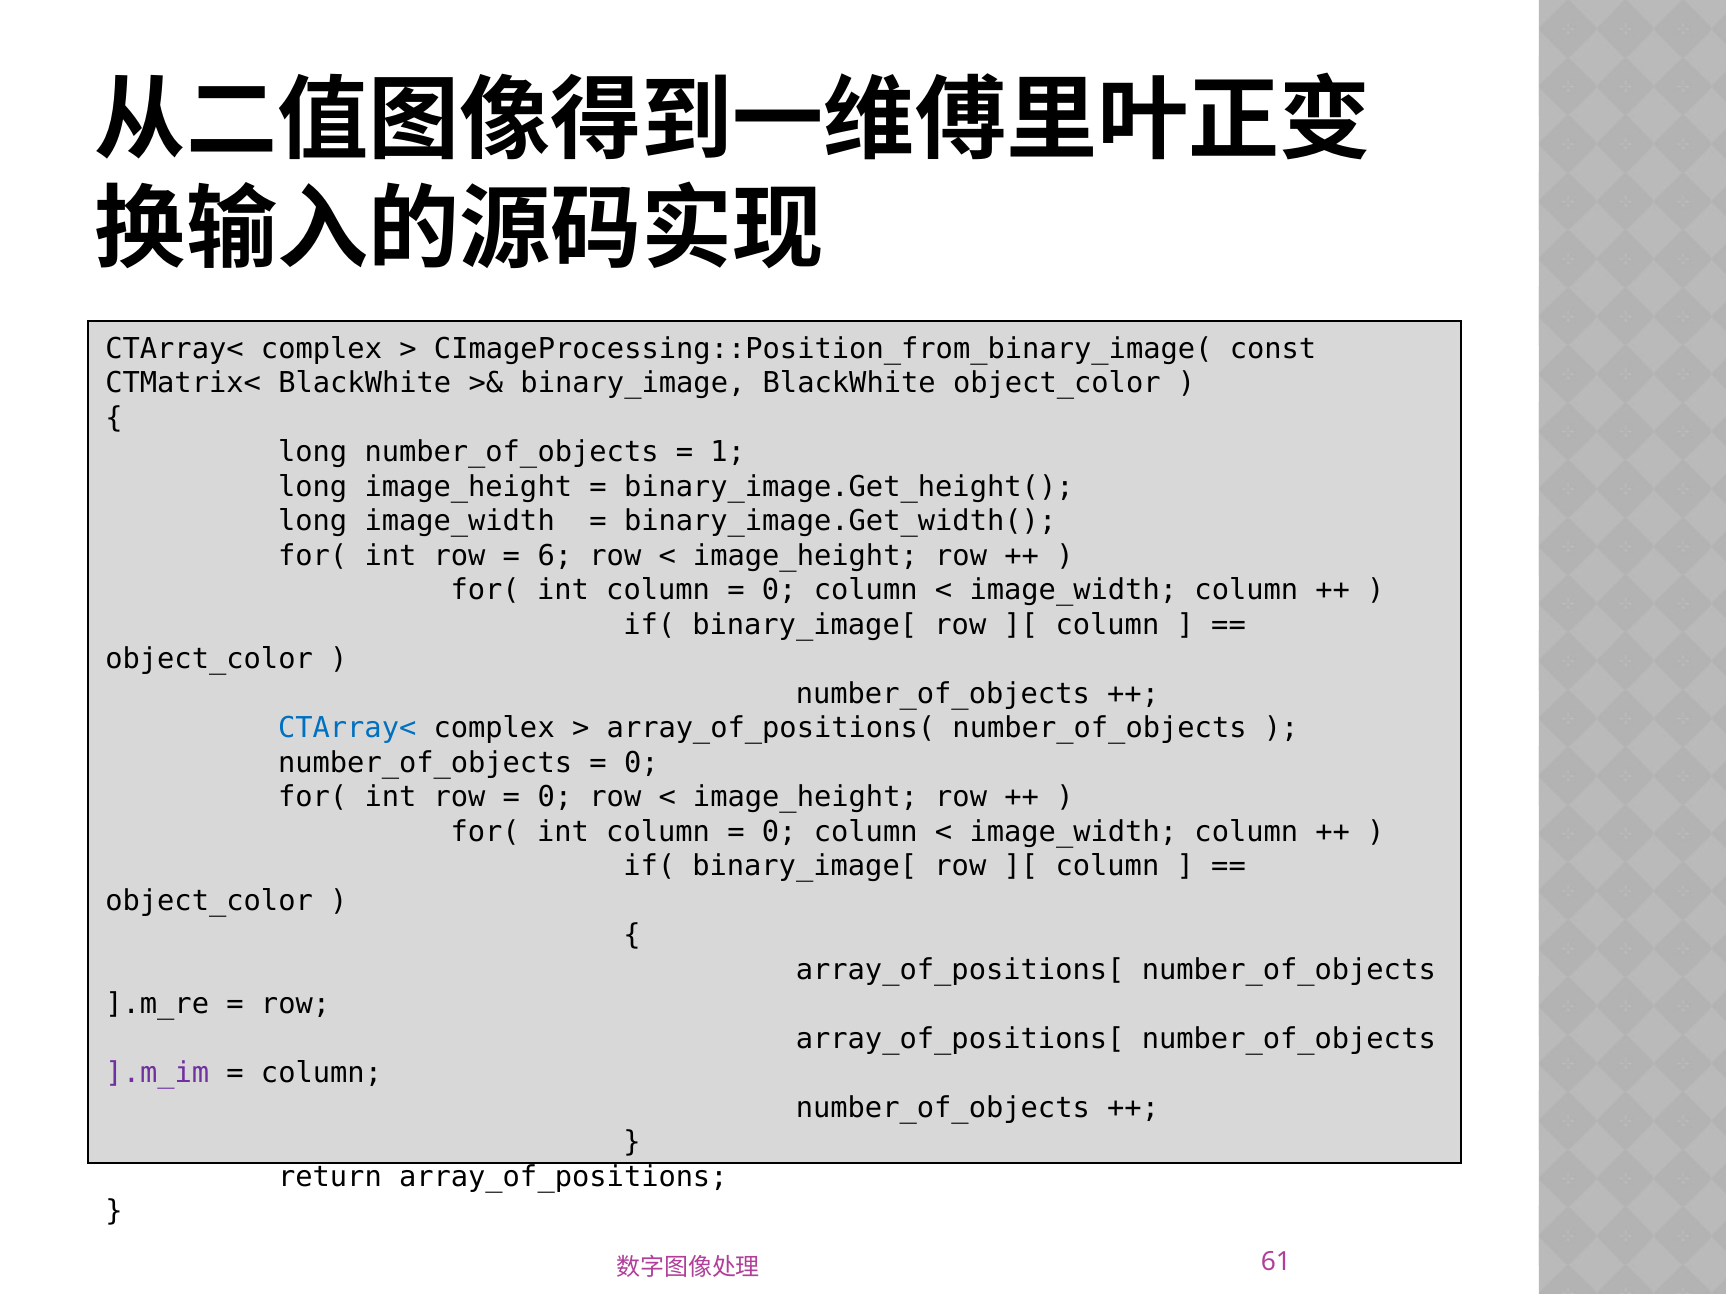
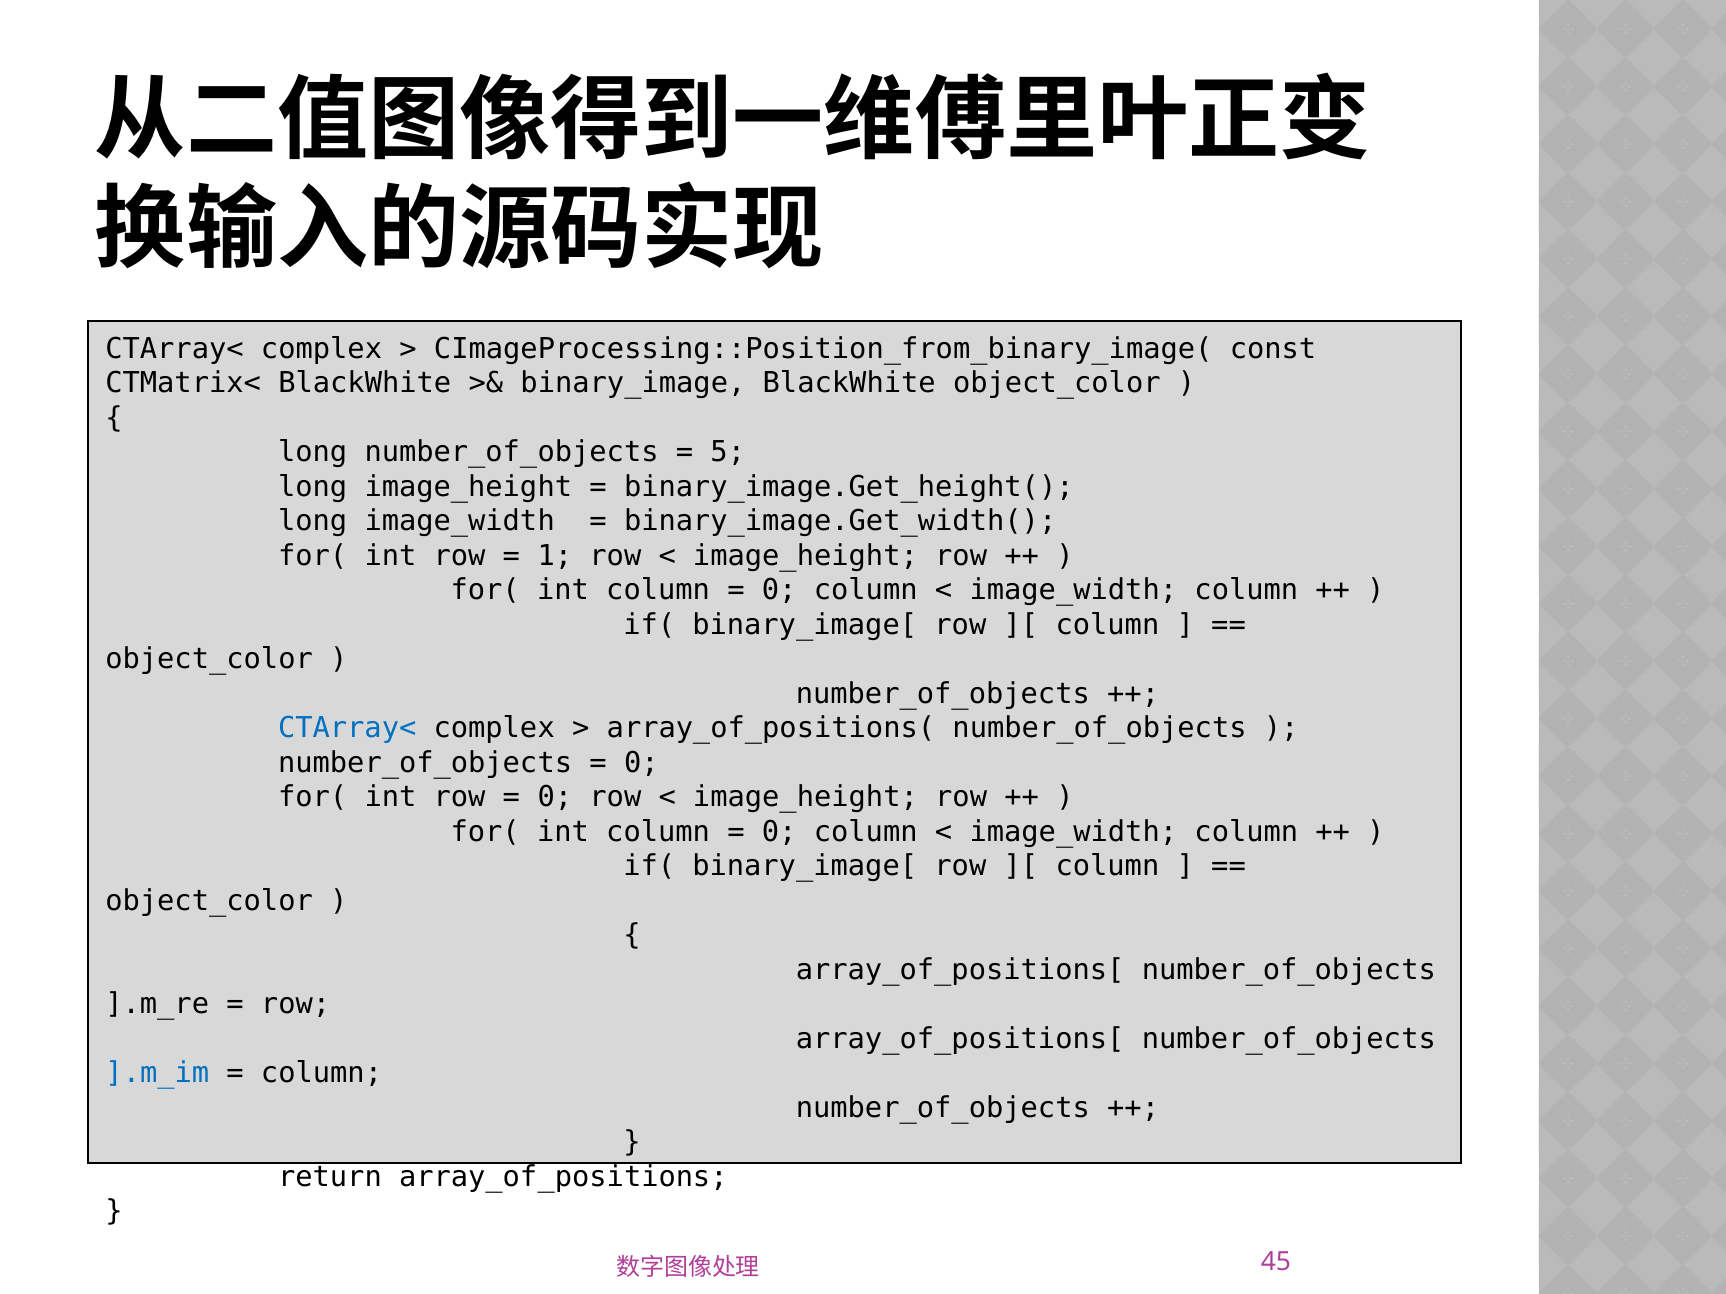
1: 1 -> 5 (728, 452)
6: 6 -> 1 (555, 556)
].m_im colour: purple -> blue (157, 1074)
61: 61 -> 45 (1276, 1262)
